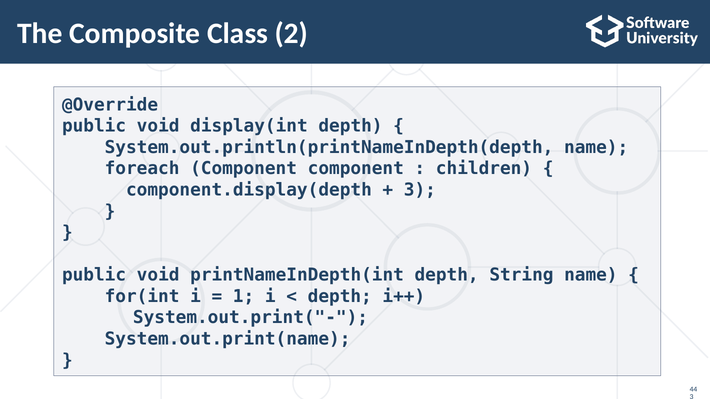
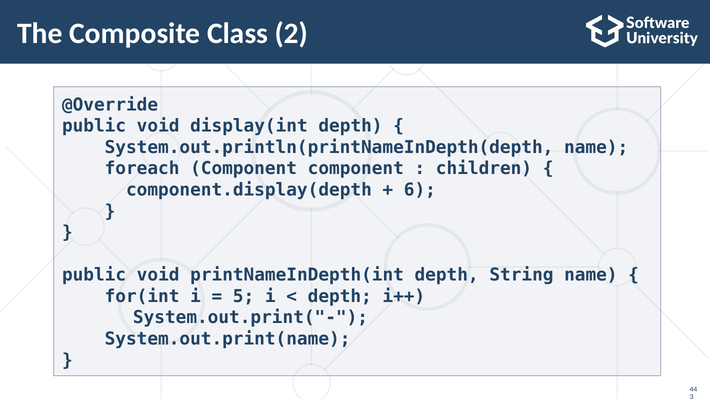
3: 3 -> 6 (420, 190)
1: 1 -> 5 (244, 297)
